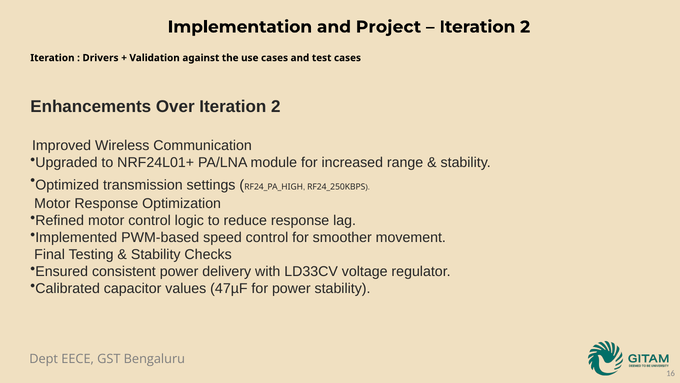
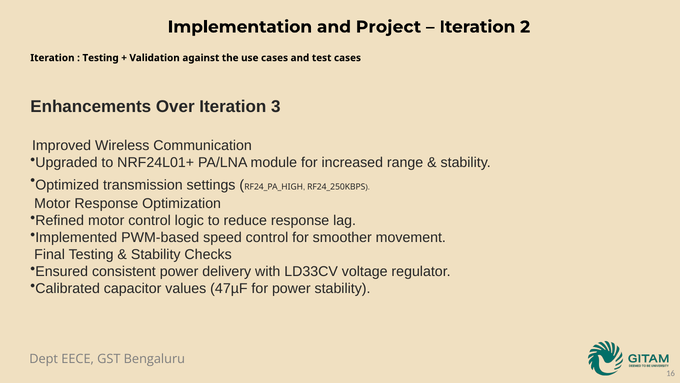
Drivers: Drivers -> Testing (101, 58)
Over Iteration 2: 2 -> 3 (276, 106)
